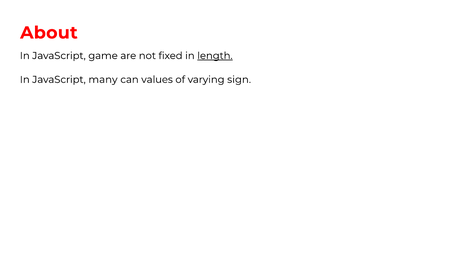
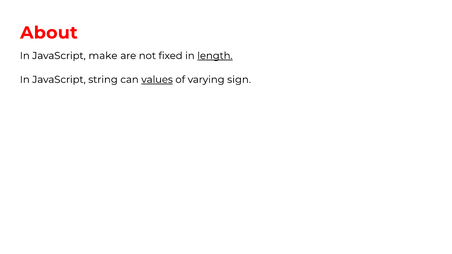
game: game -> make (103, 56)
many: many -> string (103, 80)
values underline: none -> present (157, 80)
